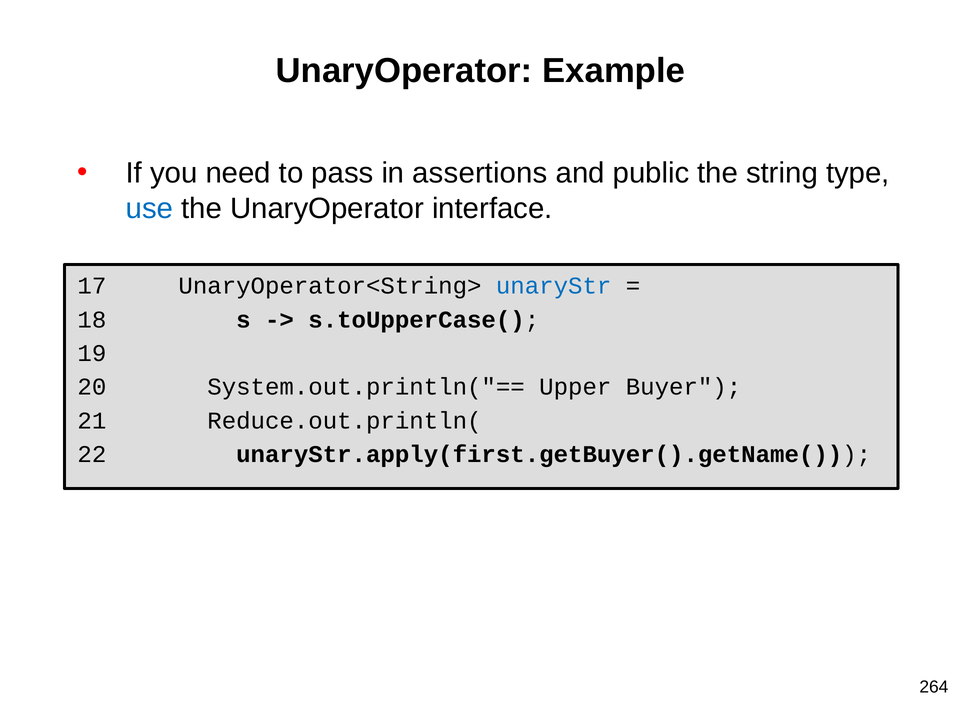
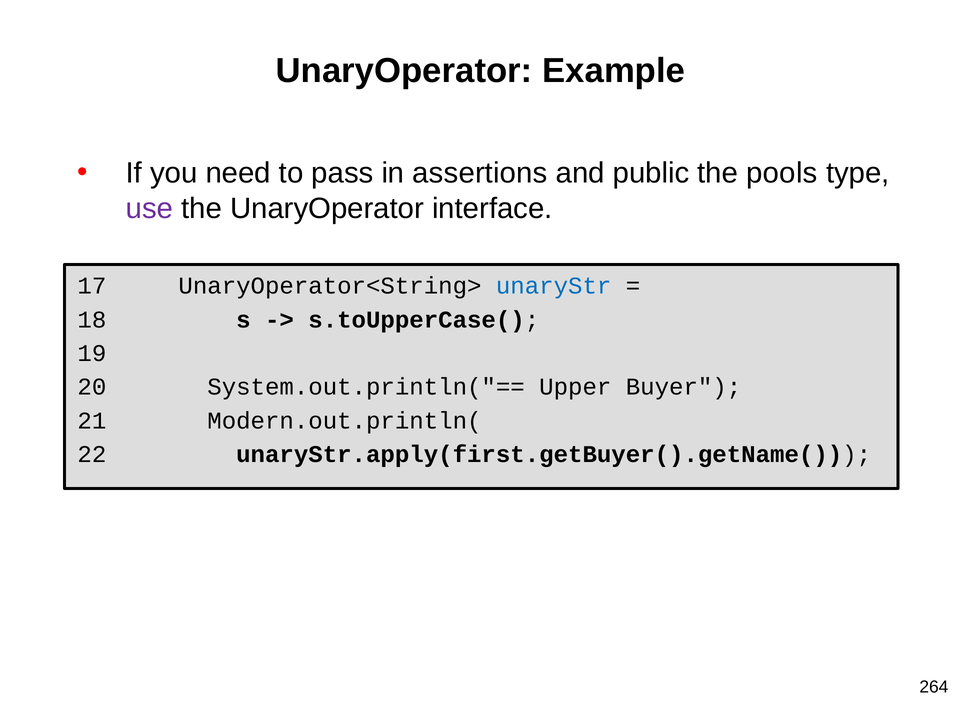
string: string -> pools (782, 173)
use colour: blue -> purple (150, 209)
Reduce.out.println(: Reduce.out.println( -> Modern.out.println( (344, 421)
